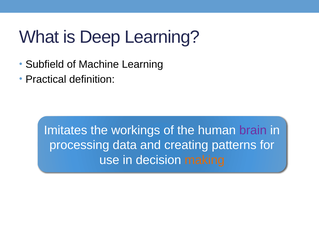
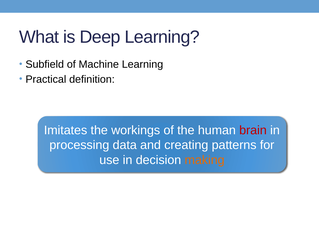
brain colour: purple -> red (253, 130)
